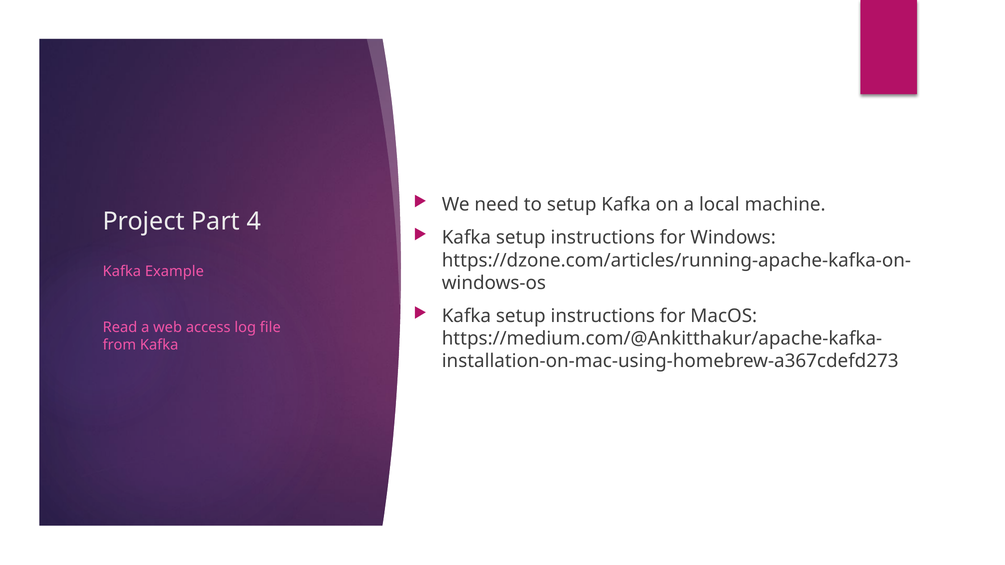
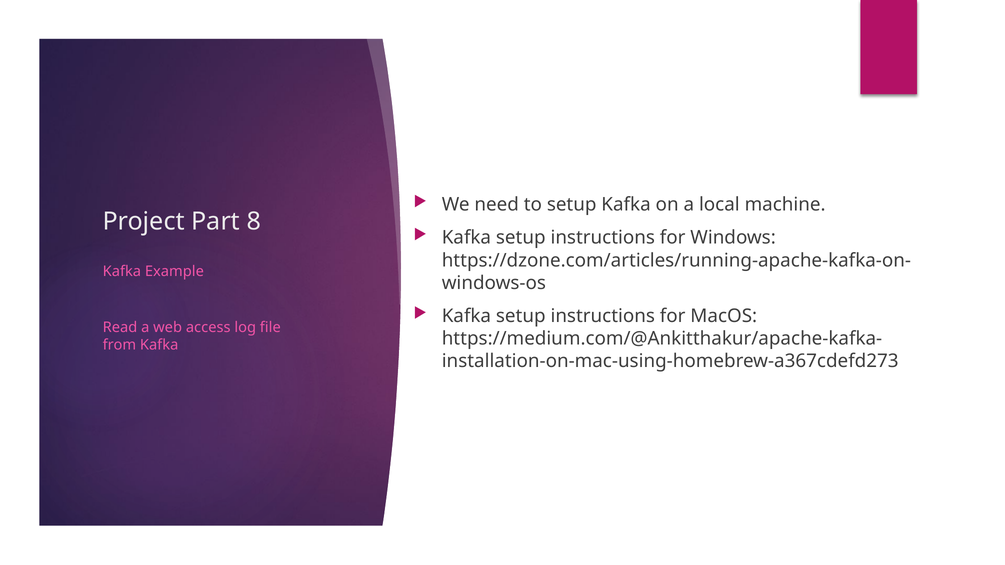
4: 4 -> 8 (254, 222)
